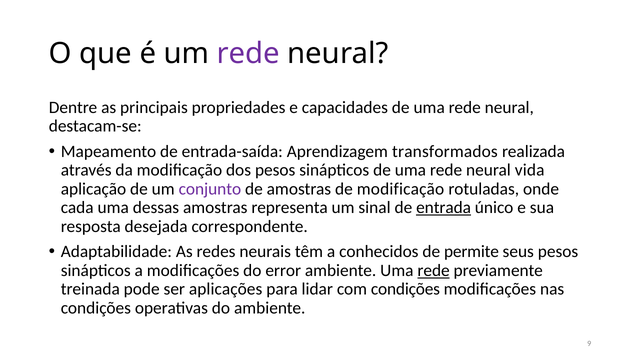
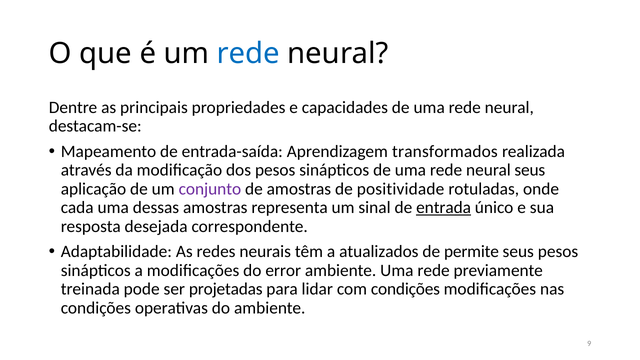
rede colour: purple -> blue (248, 54)
neural vida: vida -> seus (530, 170)
de modificação: modificação -> positividade (401, 189)
conhecidos: conhecidos -> atualizados (379, 252)
rede underline: present -> none (434, 270)
aplicações: aplicações -> projetadas (226, 289)
